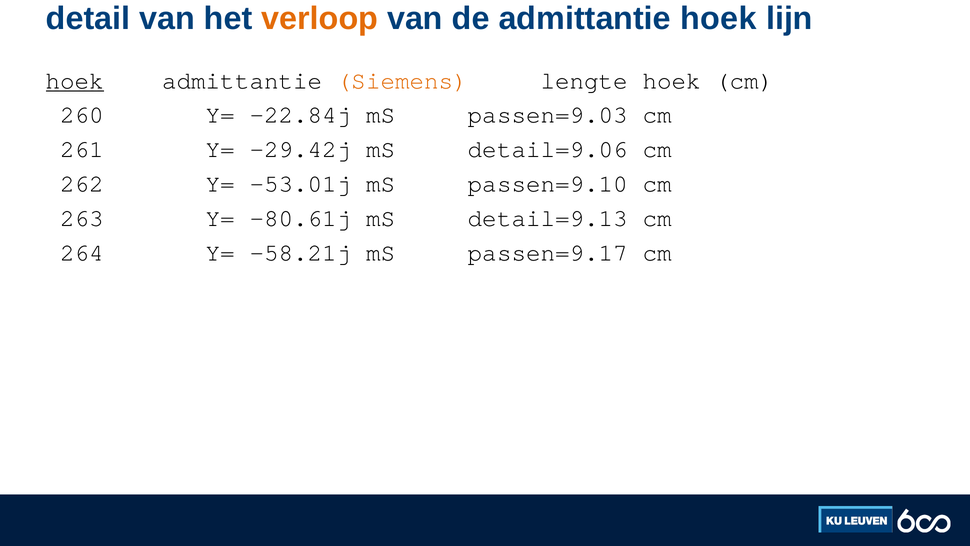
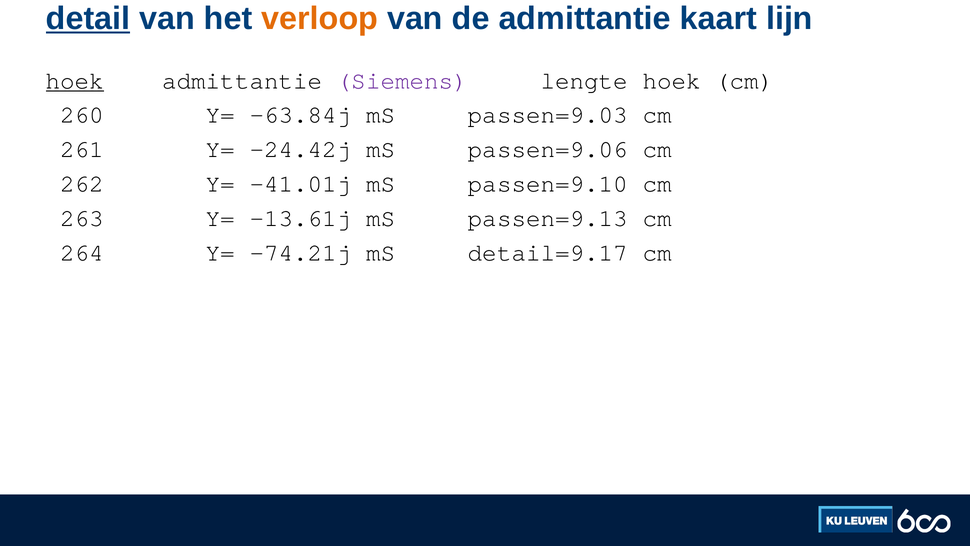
detail underline: none -> present (88, 19)
admittantie hoek: hoek -> kaart (719, 19)
Siemens colour: orange -> purple (402, 81)
-22.84j: -22.84j -> -63.84j (301, 115)
-29.42j: -29.42j -> -24.42j (301, 149)
detail=9.06: detail=9.06 -> passen=9.06 (548, 149)
-53.01j: -53.01j -> -41.01j (301, 184)
-80.61j: -80.61j -> -13.61j (301, 218)
detail=9.13: detail=9.13 -> passen=9.13 (548, 218)
-58.21j: -58.21j -> -74.21j (301, 252)
passen=9.17: passen=9.17 -> detail=9.17 (548, 252)
